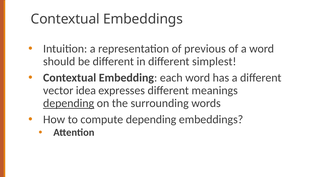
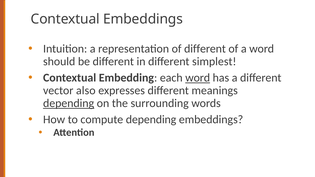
of previous: previous -> different (205, 49)
word underline: none -> present (198, 78)
idea: idea -> also (86, 91)
